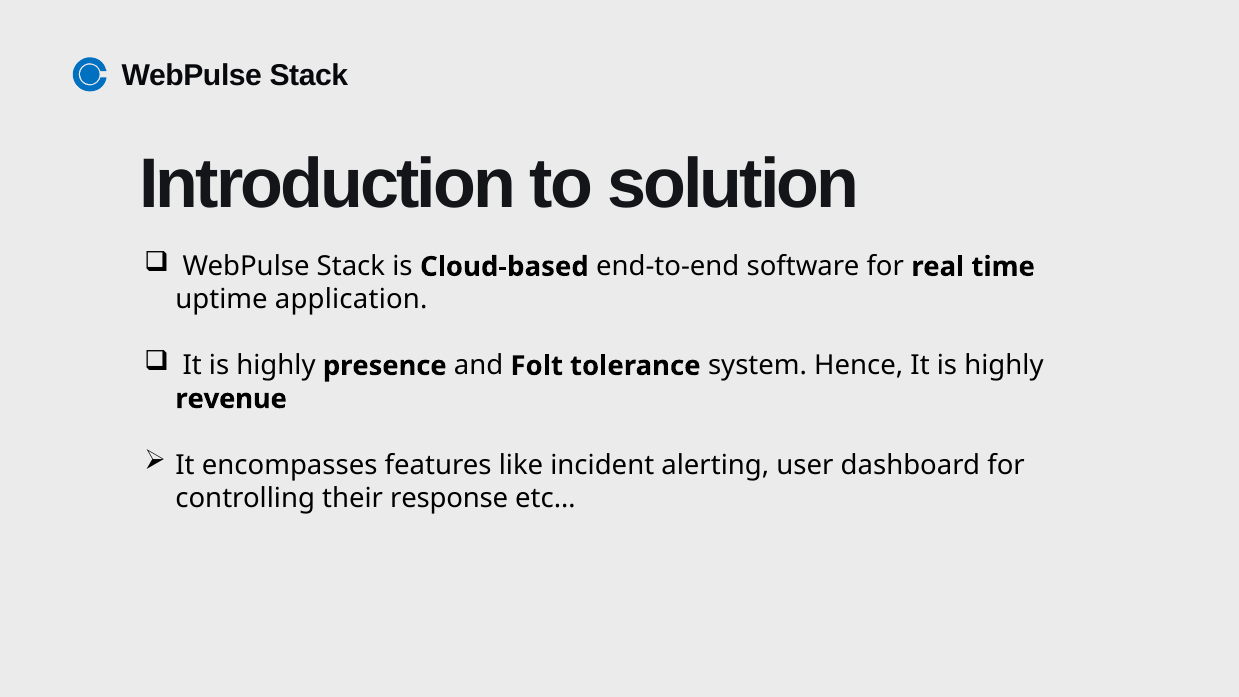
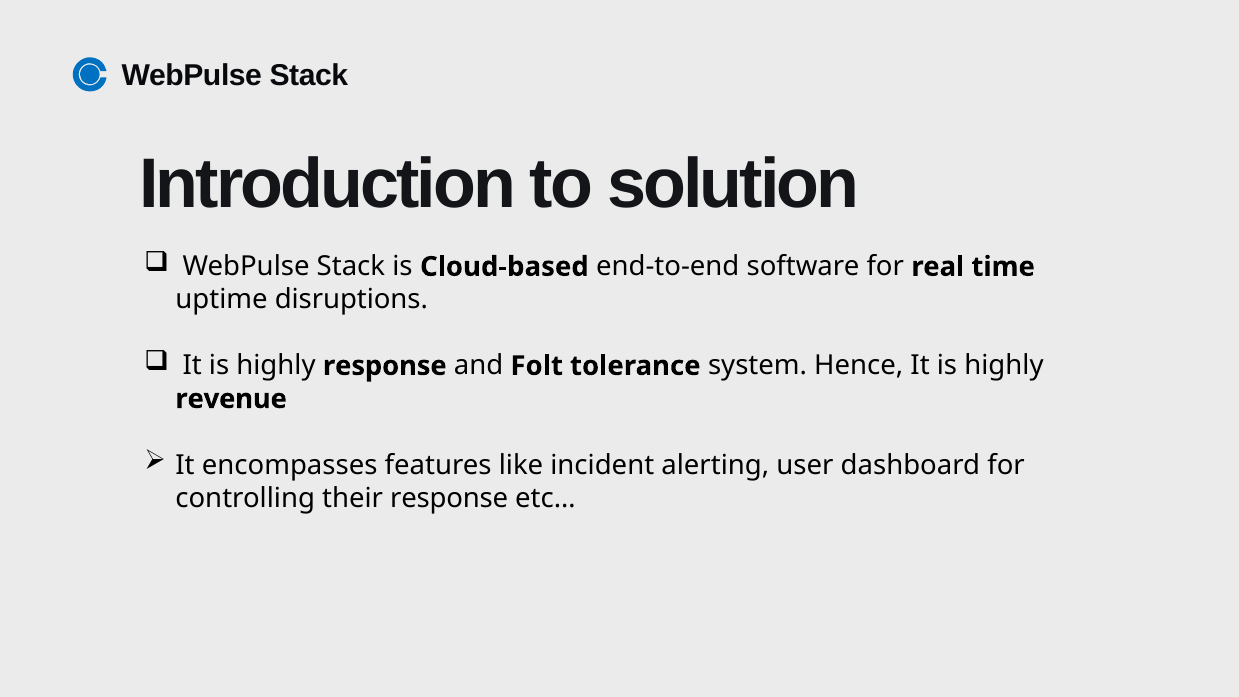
application: application -> disruptions (351, 300)
highly presence: presence -> response (385, 366)
